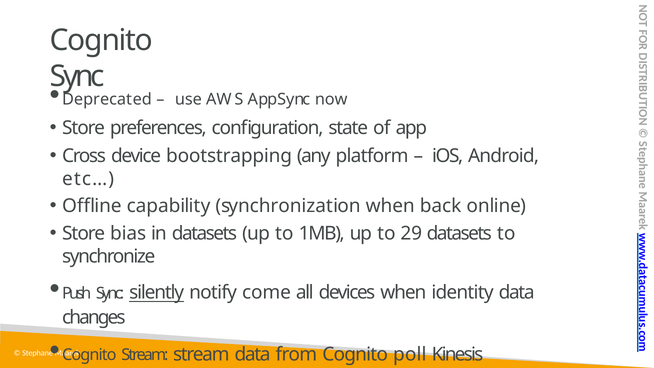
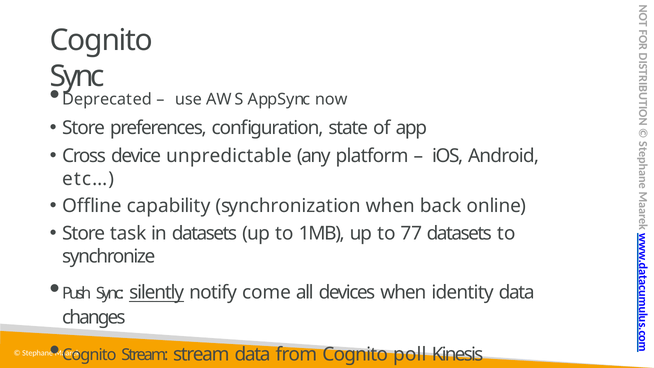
bootstrapping: bootstrapping -> unpredictable (229, 156)
bias: bias -> task (128, 233)
29: 29 -> 77 (411, 233)
